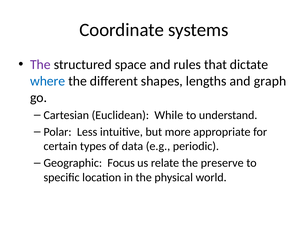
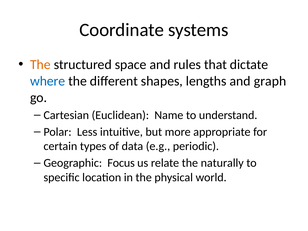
The colour: purple -> orange (40, 65)
While: While -> Name (169, 115)
preserve: preserve -> naturally (222, 163)
